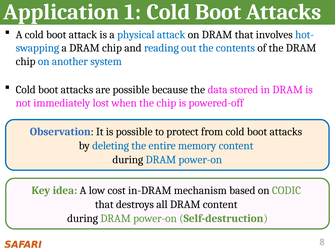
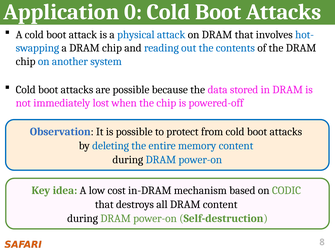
1: 1 -> 0 (133, 12)
